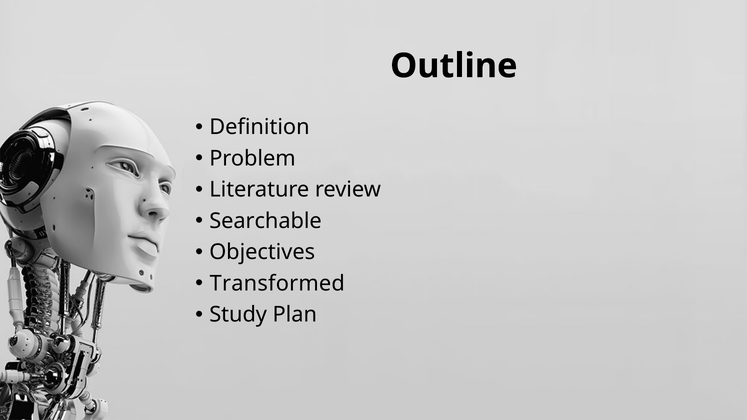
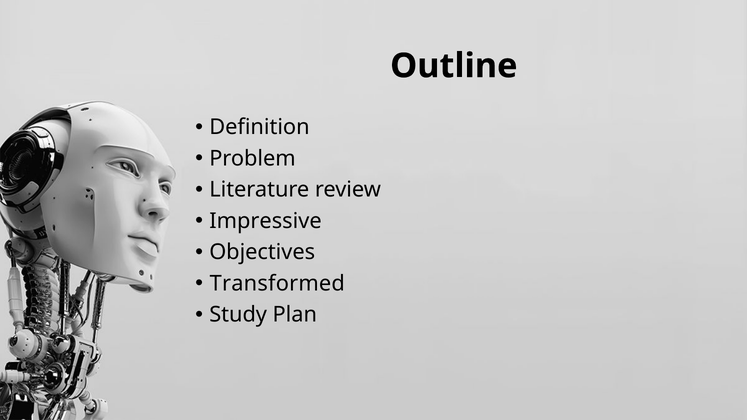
Searchable: Searchable -> Impressive (265, 221)
